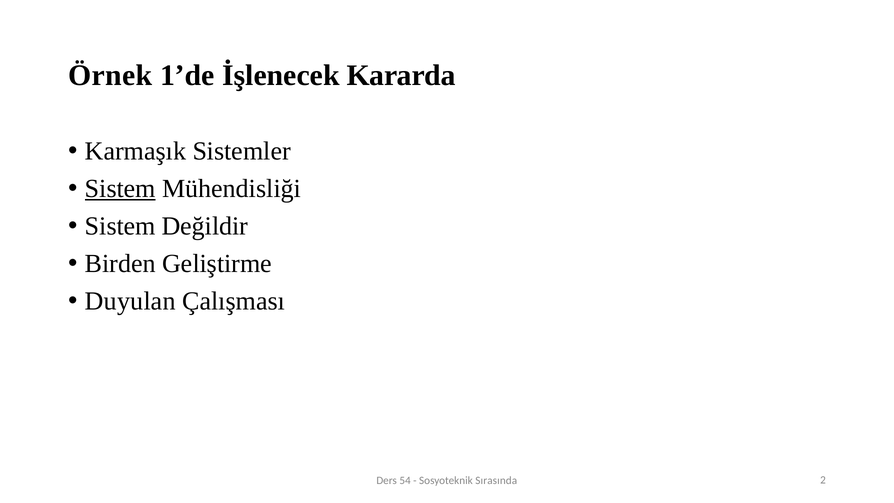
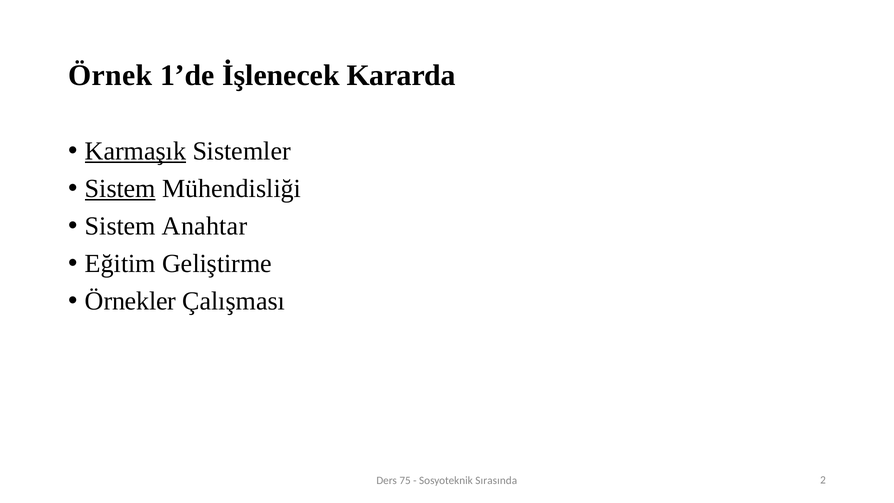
Karmaşık underline: none -> present (135, 151)
Değildir: Değildir -> Anahtar (205, 226)
Birden: Birden -> Eğitim (120, 264)
Duyulan: Duyulan -> Örnekler (131, 301)
54: 54 -> 75 (405, 480)
